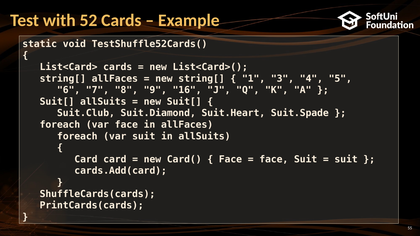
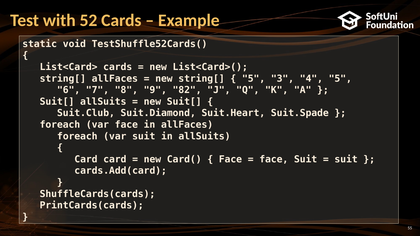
1: 1 -> 5 (254, 79)
16: 16 -> 82 (187, 90)
